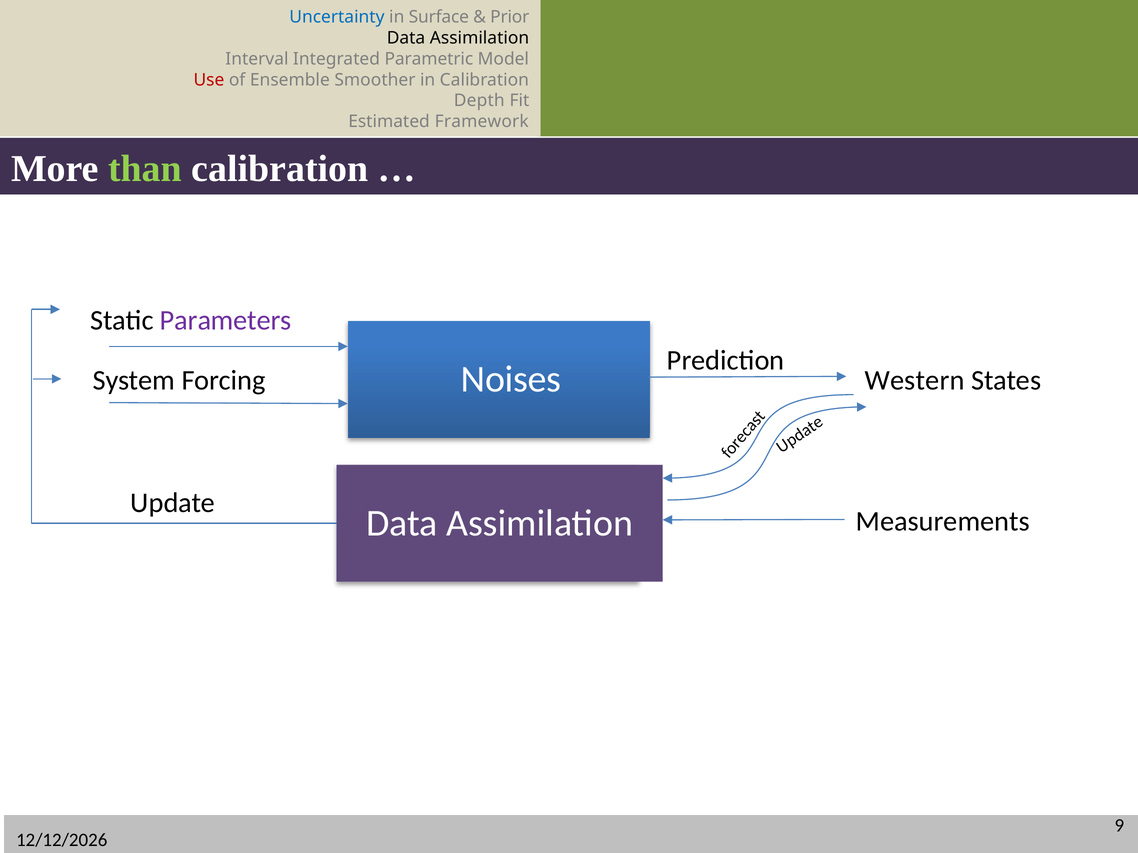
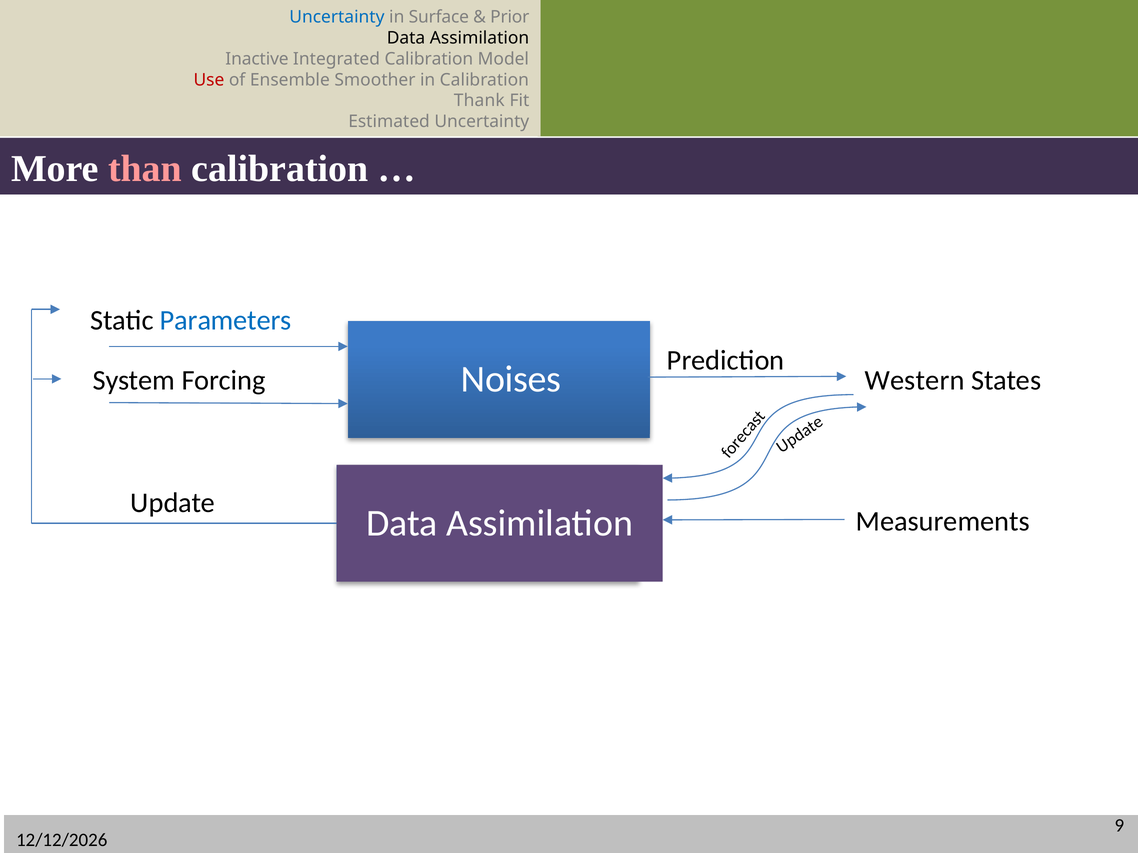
Interval: Interval -> Inactive (257, 59)
Integrated Parametric: Parametric -> Calibration (429, 59)
Depth: Depth -> Thank (479, 101)
Estimated Framework: Framework -> Uncertainty (482, 122)
than colour: light green -> pink (145, 169)
Parameters colour: purple -> blue (226, 321)
